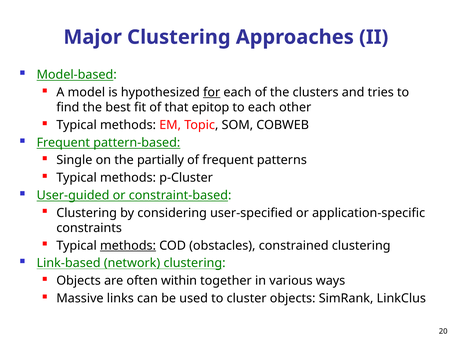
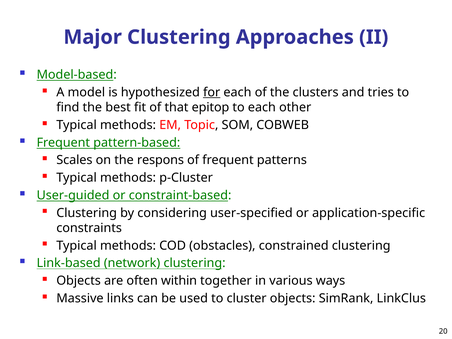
Single: Single -> Scales (74, 160)
partially: partially -> respons (160, 160)
methods underline: present -> none (128, 246)
